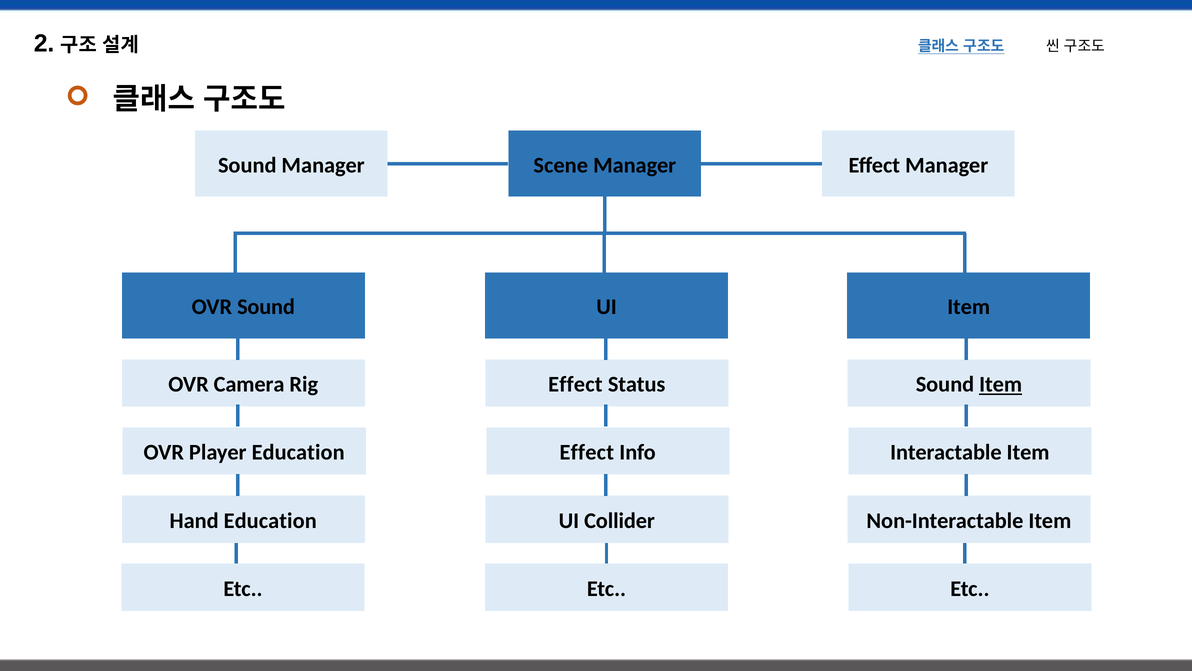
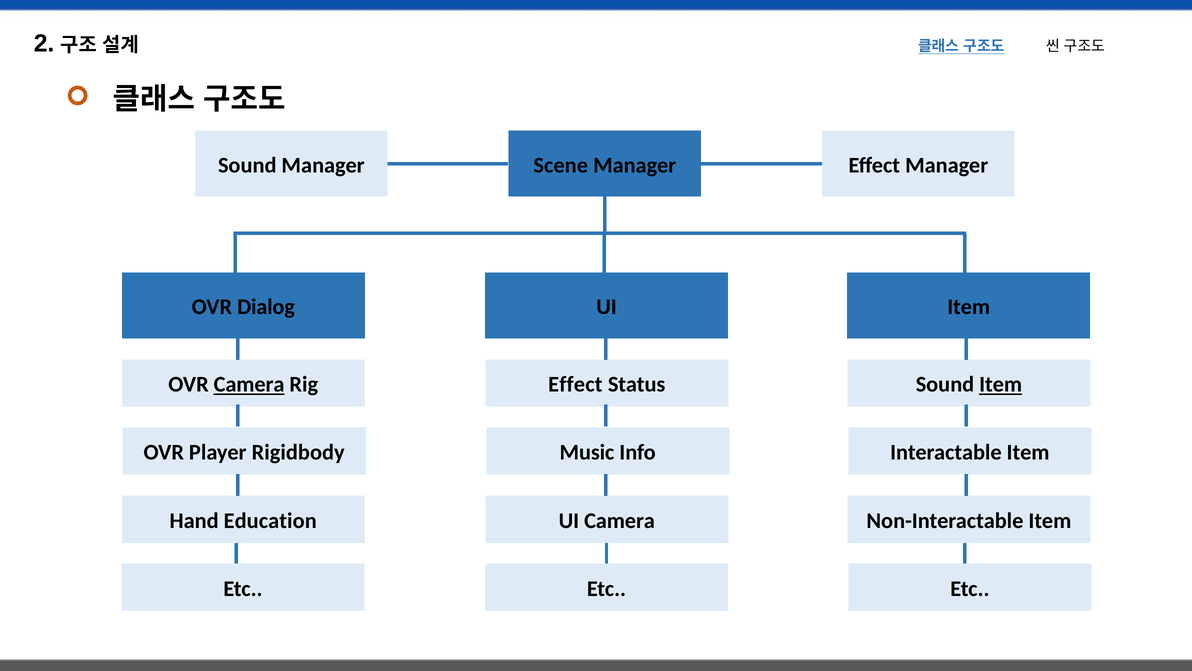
OVR Sound: Sound -> Dialog (266, 307)
Camera underline: none -> present (249, 384)
Player Education: Education -> Rigidbody (298, 452)
Effect: Effect -> Music (587, 452)
UI Collider: Collider -> Camera (620, 520)
